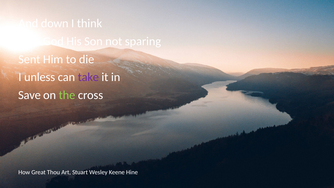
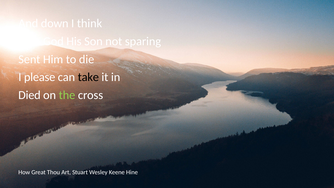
unless: unless -> please (40, 77)
take colour: purple -> black (88, 77)
Save: Save -> Died (29, 95)
